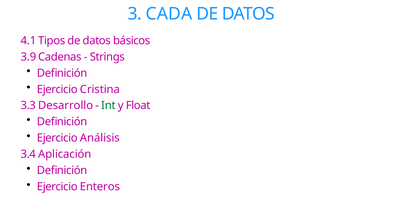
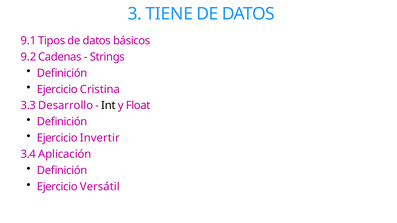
CADA: CADA -> TIENE (169, 14)
4.1: 4.1 -> 9.1 (28, 41)
3.9: 3.9 -> 9.2 (28, 57)
Int colour: green -> black (108, 106)
Análisis: Análisis -> Invertir (100, 138)
Enteros: Enteros -> Versátil (100, 187)
